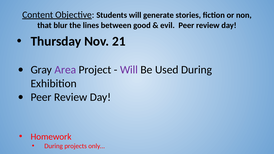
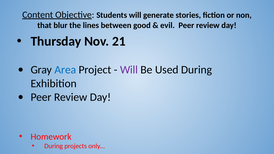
Area colour: purple -> blue (65, 70)
